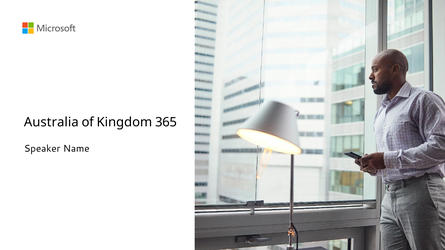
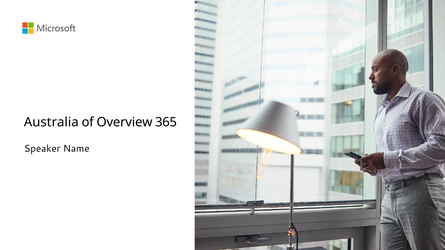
Kingdom: Kingdom -> Overview (125, 122)
